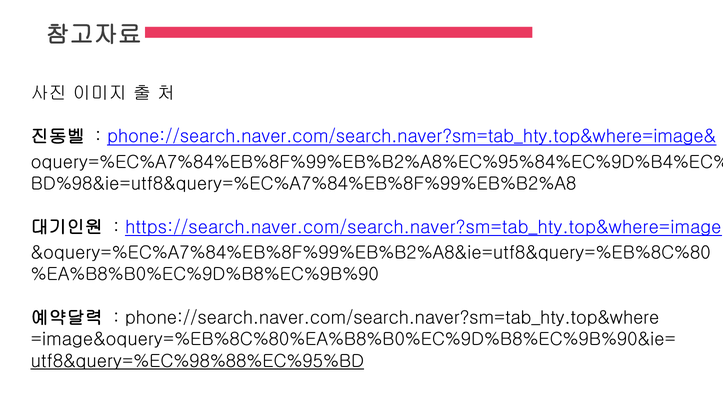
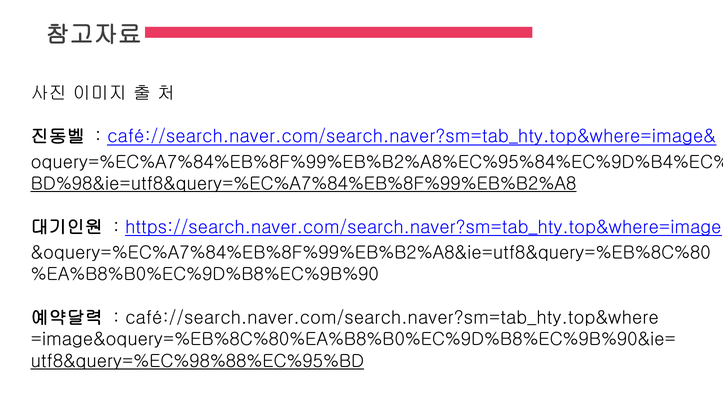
phone://search.naver.com/search.naver?sm=tab_hty.top&where=image&: phone://search.naver.com/search.naver?sm=tab_hty.top&where=image& -> café://search.naver.com/search.naver?sm=tab_hty.top&where=image& (411, 136)
BD%98&ie=utf8&query=%EC%A7%84%EB%8F%99%EB%B2%A8 underline: none -> present (303, 184)
phone://search.naver.com/search.naver?sm=tab_hty.top&where: phone://search.naver.com/search.naver?sm=tab_hty.top&where -> café://search.naver.com/search.naver?sm=tab_hty.top&where (392, 318)
